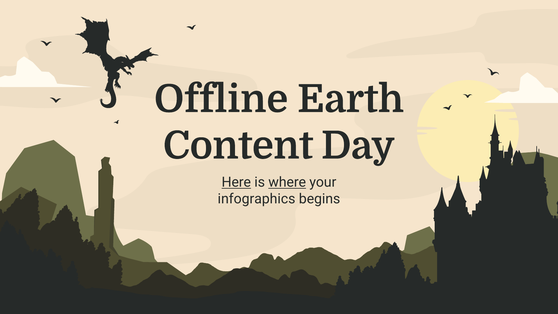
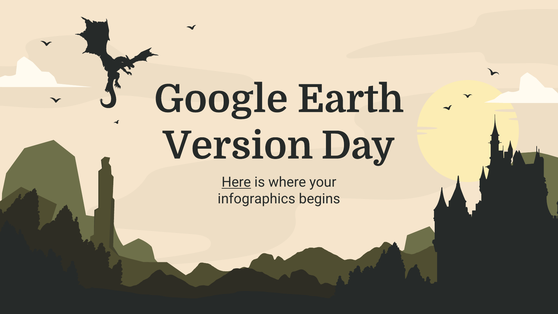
Offline: Offline -> Google (221, 99)
Content: Content -> Version (238, 146)
where underline: present -> none (287, 182)
